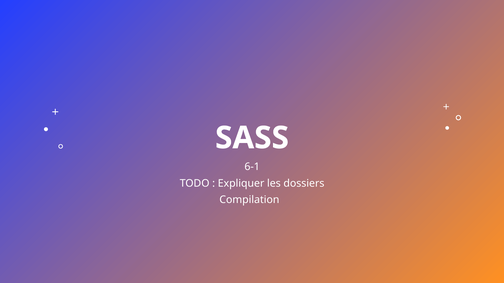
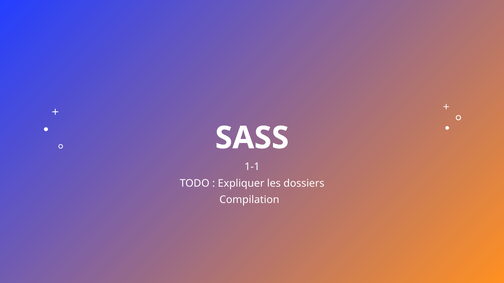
6-1: 6-1 -> 1-1 (252, 167)
